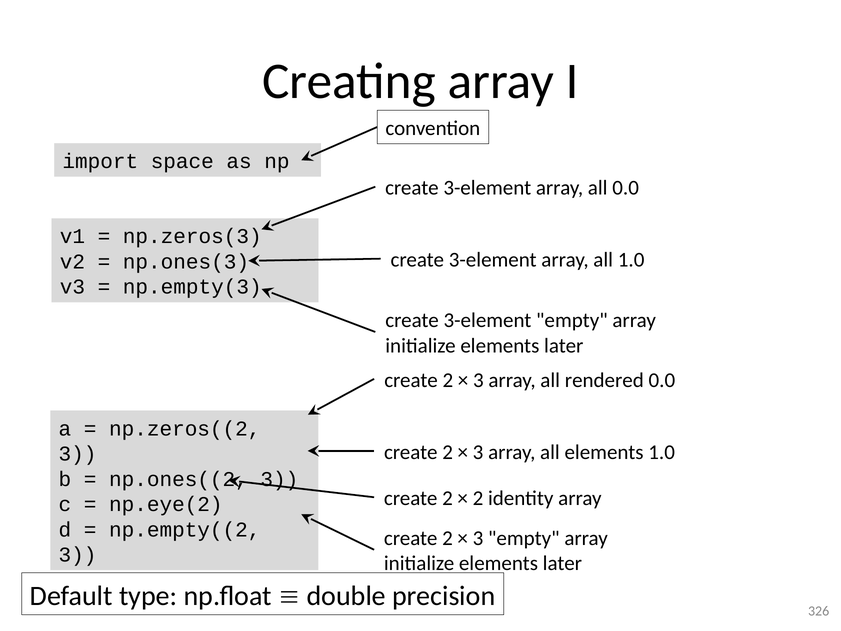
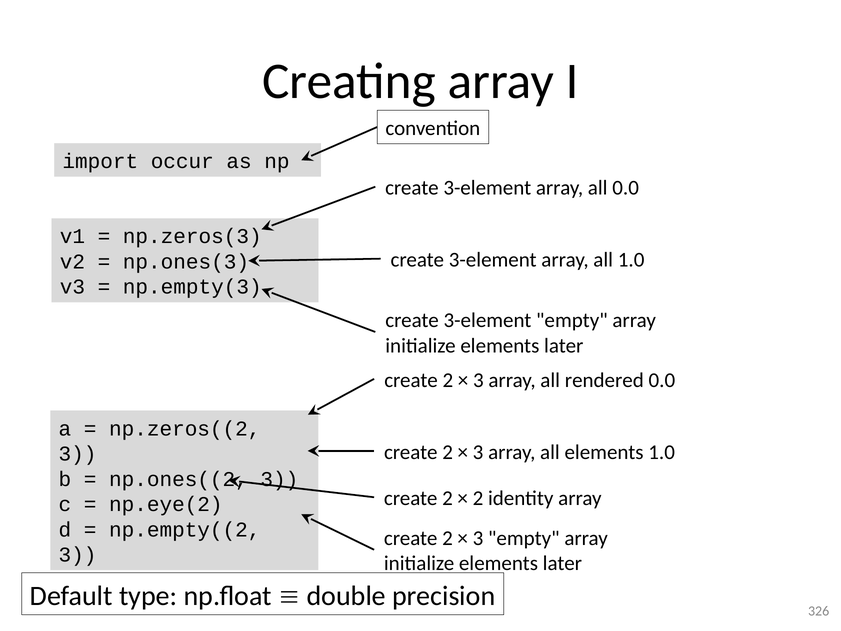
space: space -> occur (182, 161)
